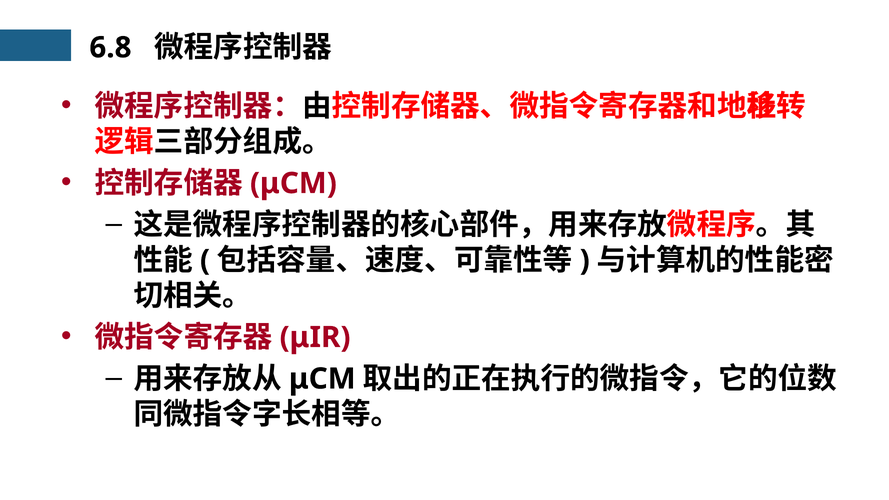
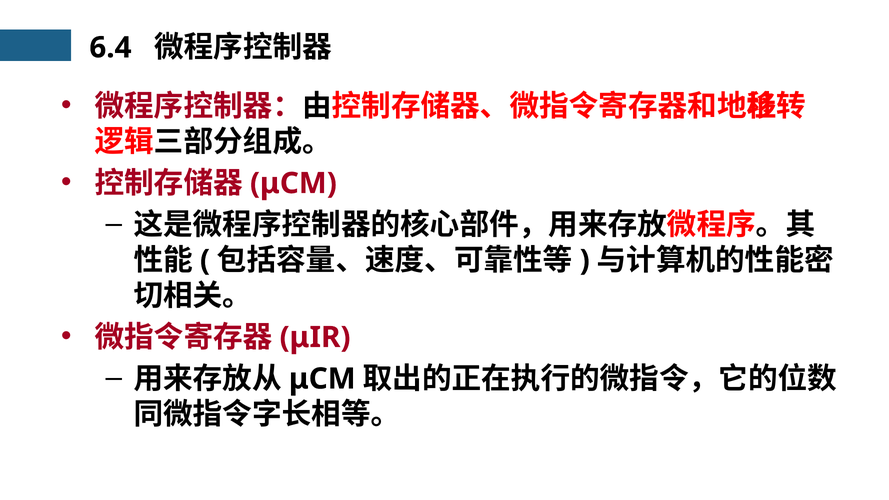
6.8: 6.8 -> 6.4 (110, 48)
